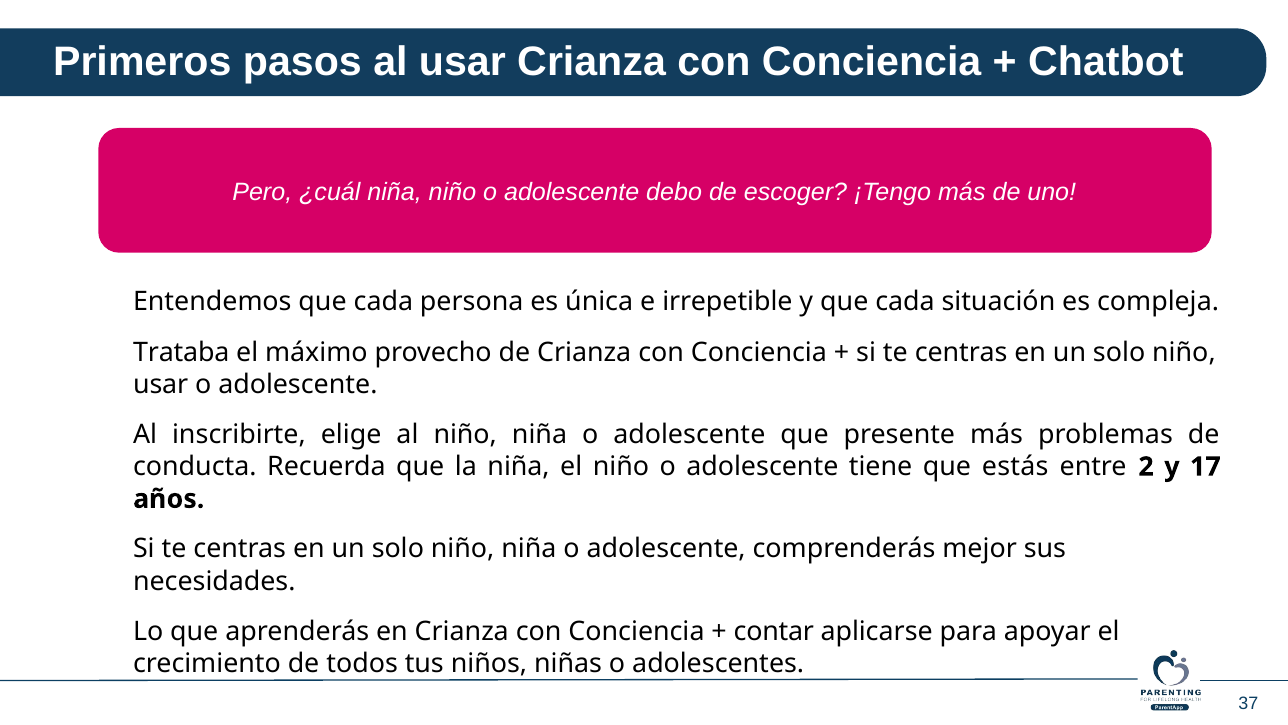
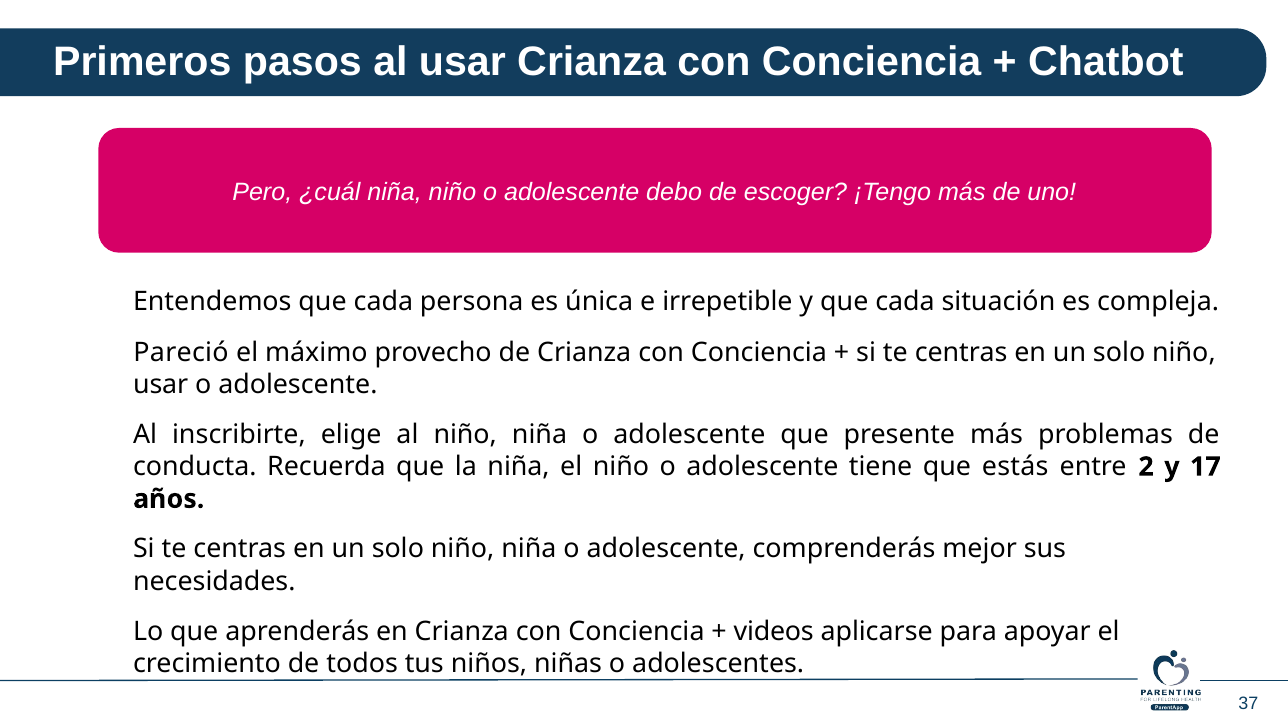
Trataba: Trataba -> Pareció (181, 352)
contar: contar -> videos (774, 631)
